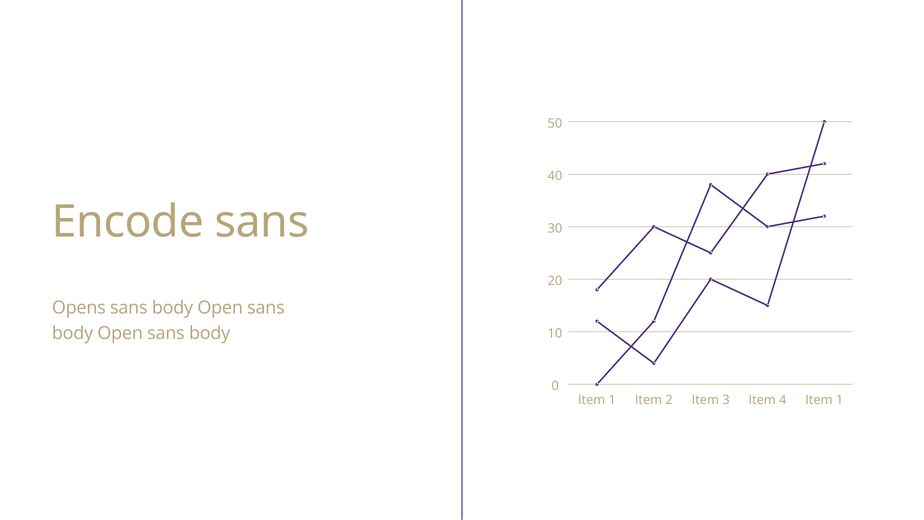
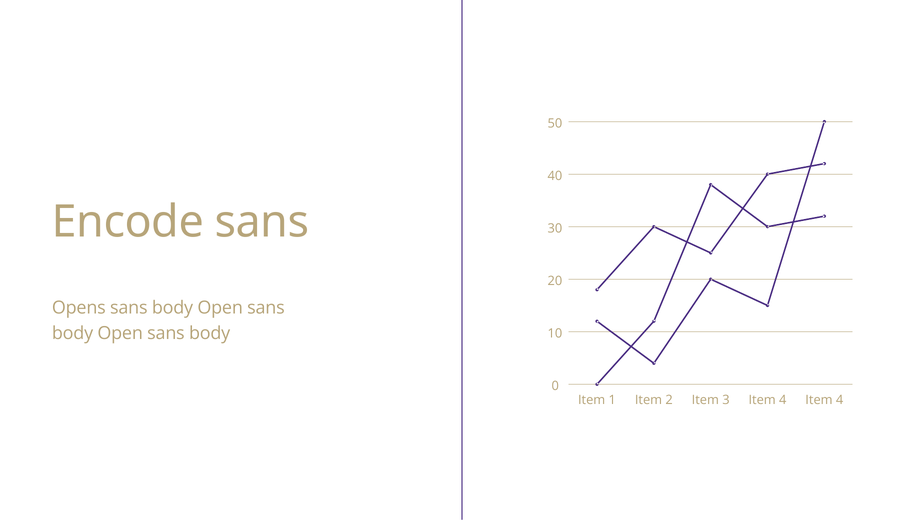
4 Item 1: 1 -> 4 (840, 400)
